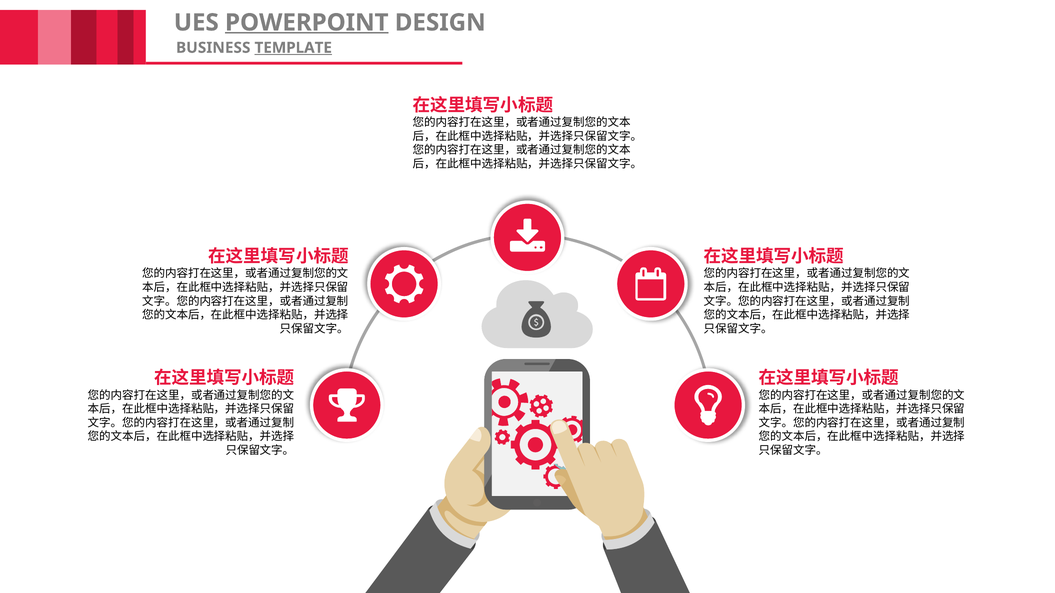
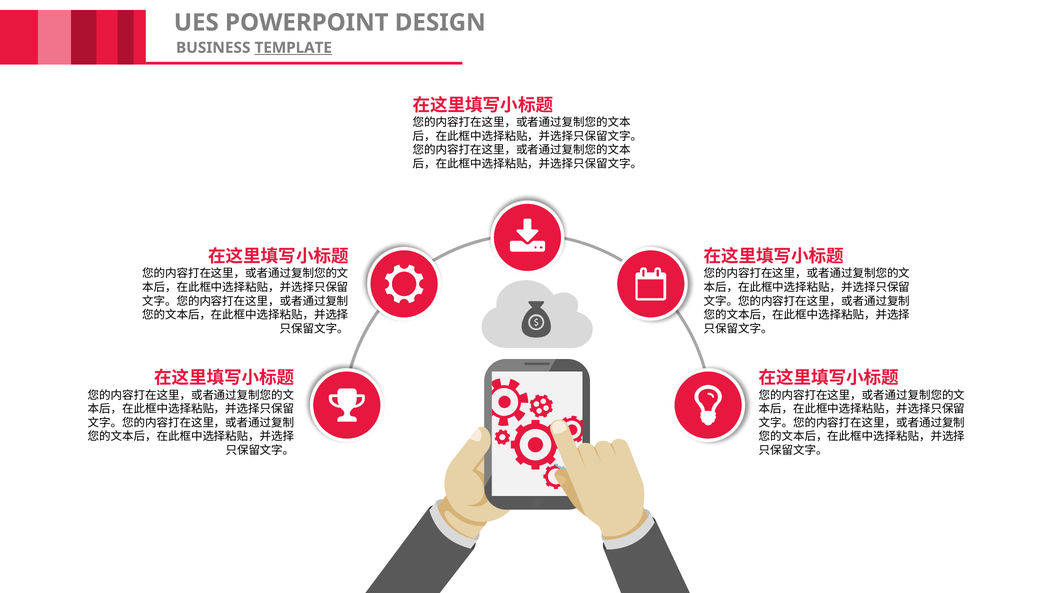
POWERPOINT underline: present -> none (307, 23)
